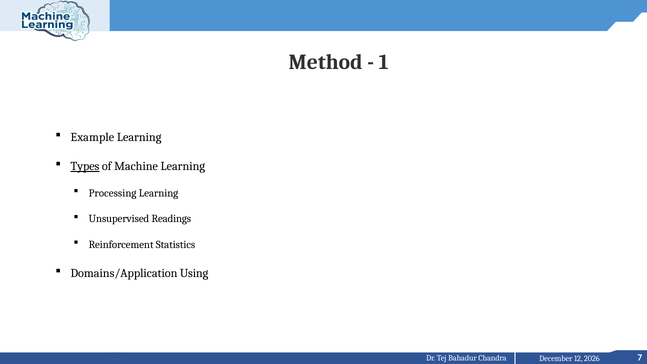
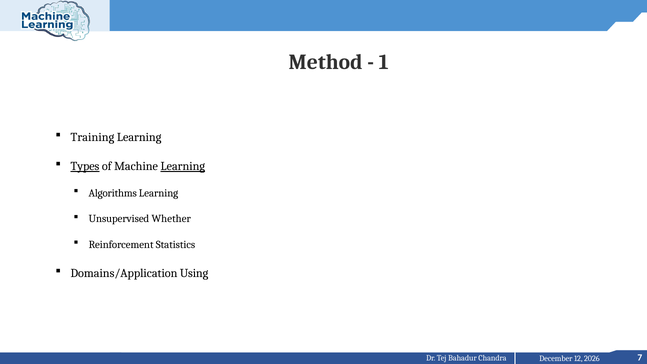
Example: Example -> Training (92, 137)
Learning underline: none -> present (183, 166)
Processing: Processing -> Algorithms (113, 193)
Readings: Readings -> Whether (171, 219)
